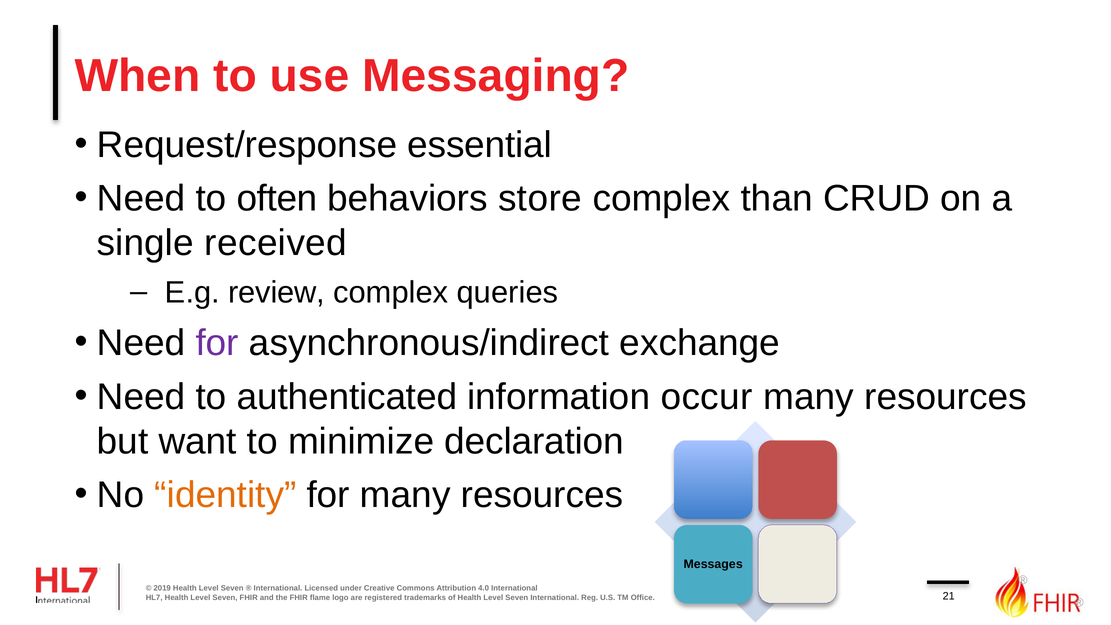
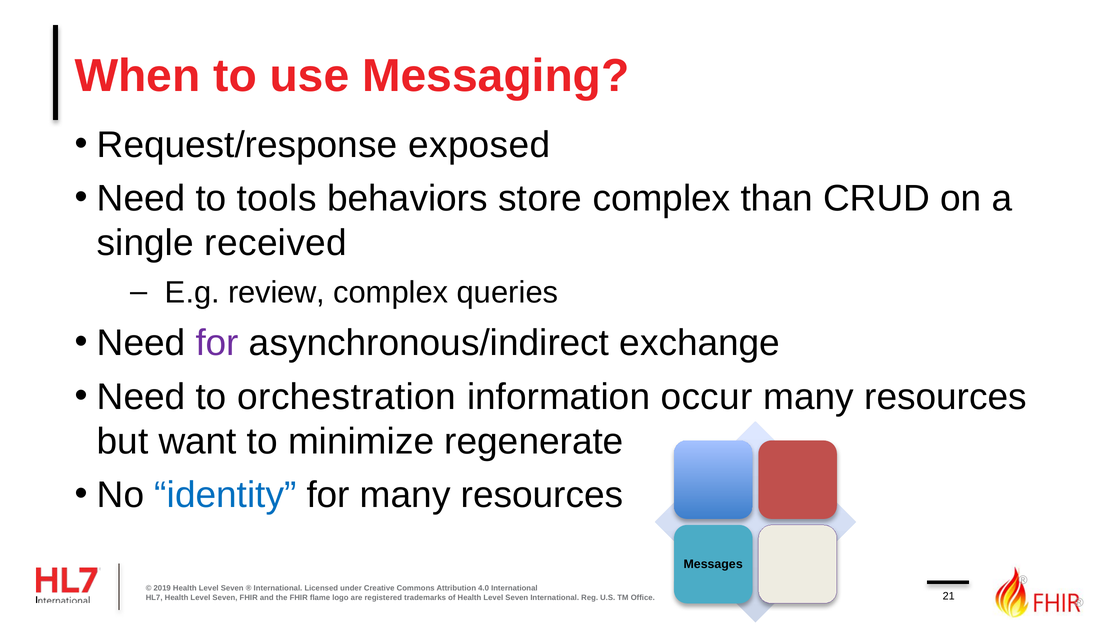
essential: essential -> exposed (479, 145)
often: often -> tools (277, 199)
authenticated: authenticated -> orchestration (347, 397)
declaration: declaration -> regenerate (534, 441)
identity colour: orange -> blue (225, 495)
